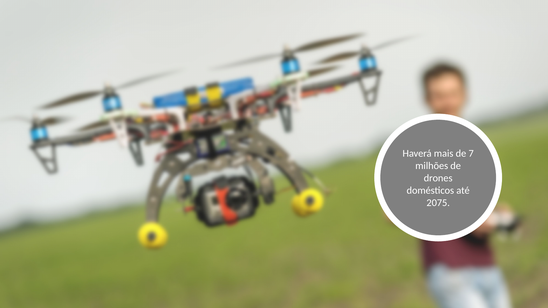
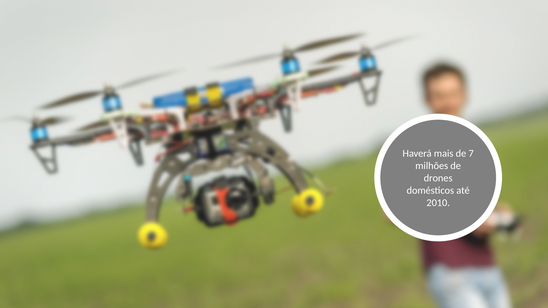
2075: 2075 -> 2010 (438, 203)
